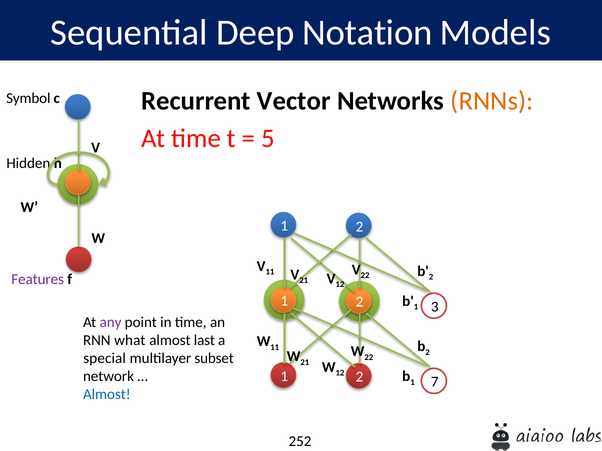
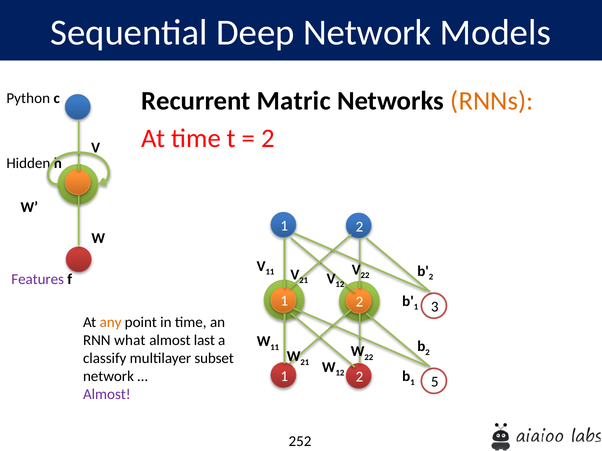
Deep Notation: Notation -> Network (367, 33)
Vector: Vector -> Matric (294, 101)
Symbol: Symbol -> Python (28, 98)
5: 5 -> 2 (268, 139)
any colour: purple -> orange (111, 323)
special: special -> classify (105, 359)
7: 7 -> 5 (435, 382)
Almost colour: blue -> purple (107, 395)
